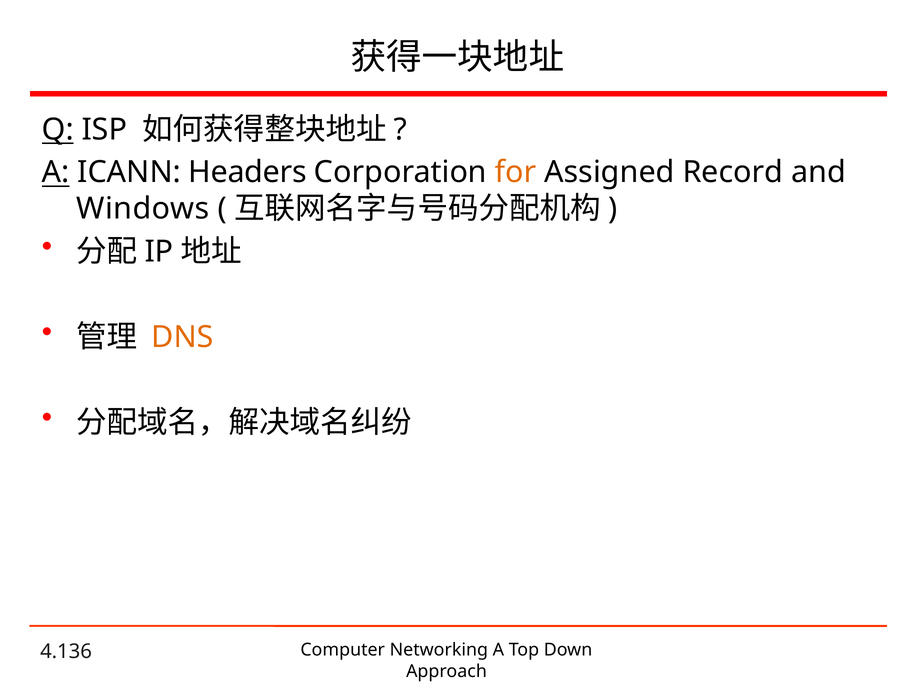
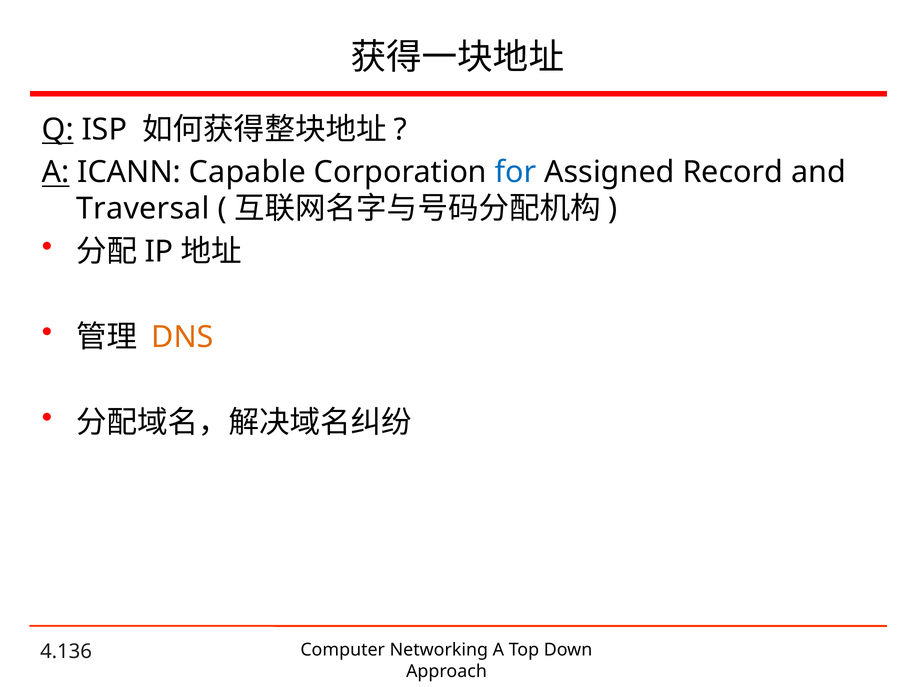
Headers: Headers -> Capable (247, 172)
for colour: orange -> blue (516, 172)
Windows: Windows -> Traversal (143, 209)
